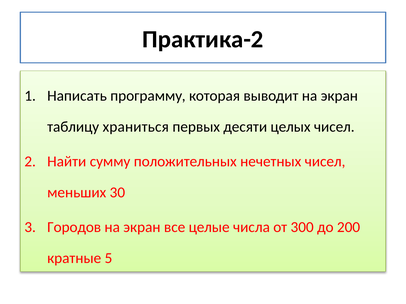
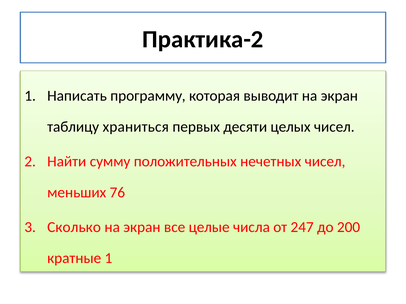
30: 30 -> 76 (117, 193)
Городов: Городов -> Сколько (74, 228)
300: 300 -> 247 (302, 228)
кратные 5: 5 -> 1 (108, 259)
